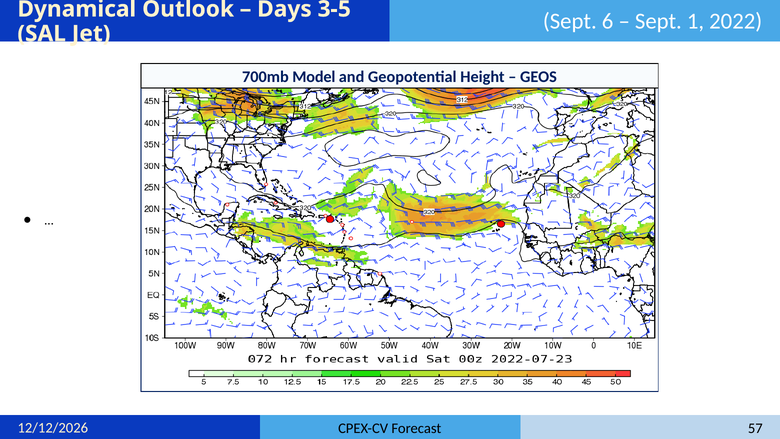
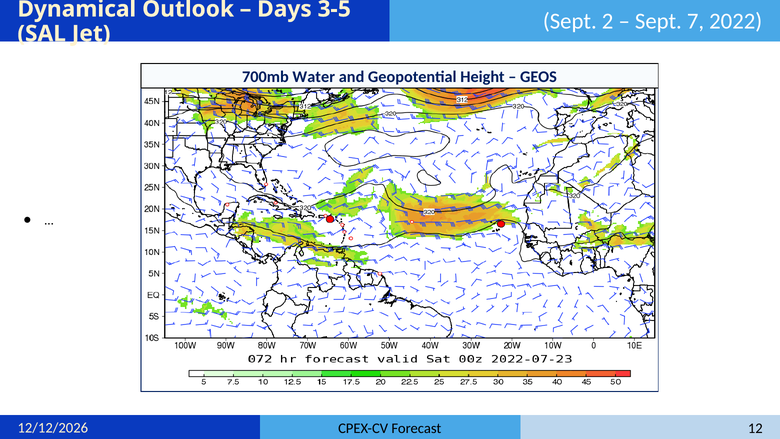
6: 6 -> 2 (608, 21)
1: 1 -> 7 (696, 21)
Model: Model -> Water (314, 77)
57: 57 -> 12 (755, 428)
